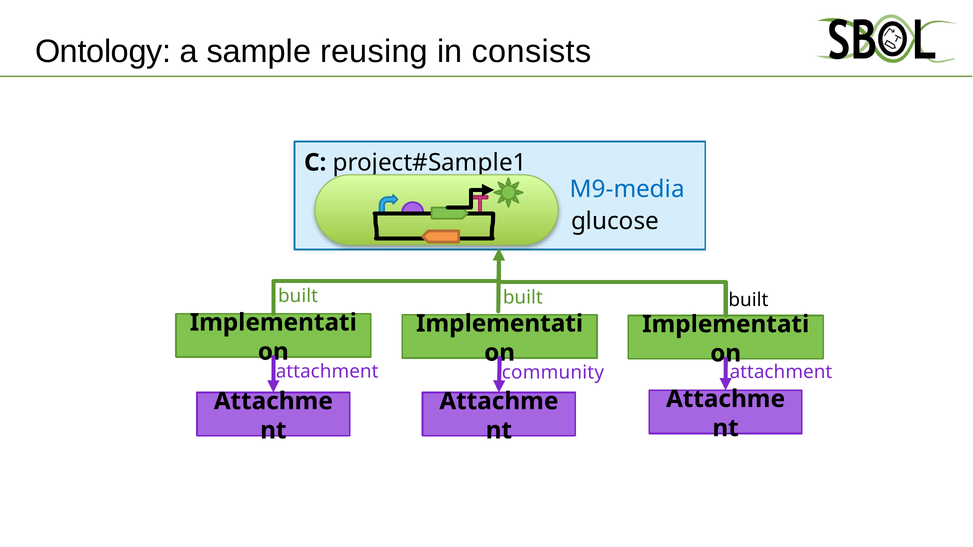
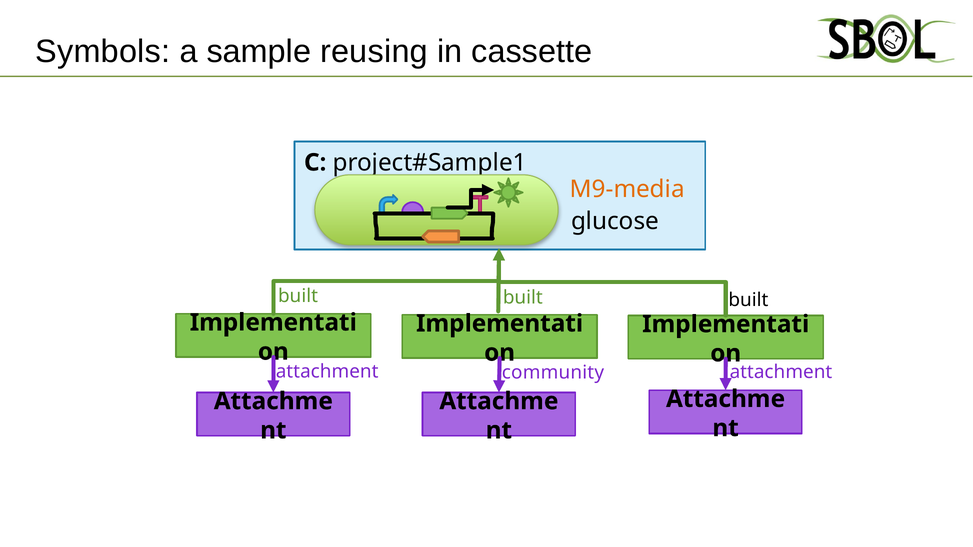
Ontology: Ontology -> Symbols (103, 51)
consists: consists -> cassette (532, 51)
M9-media colour: blue -> orange (627, 189)
